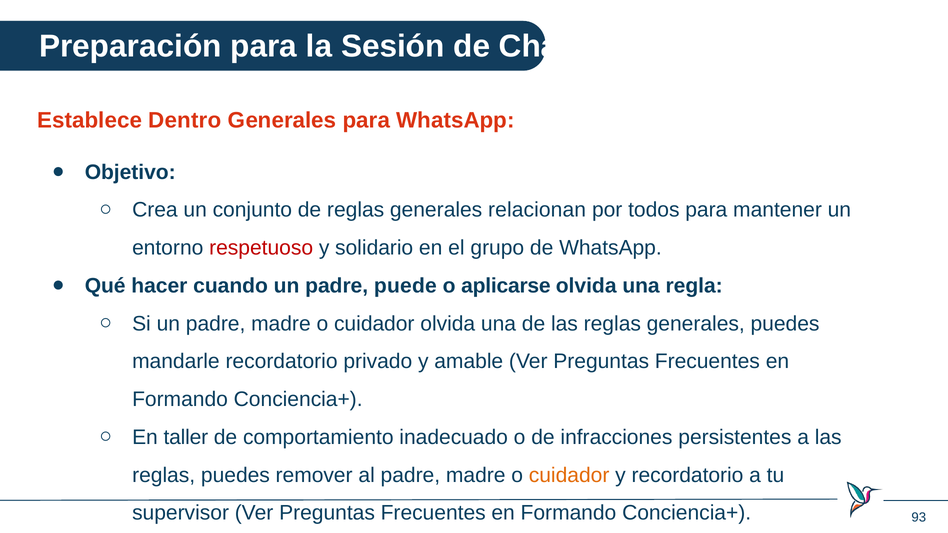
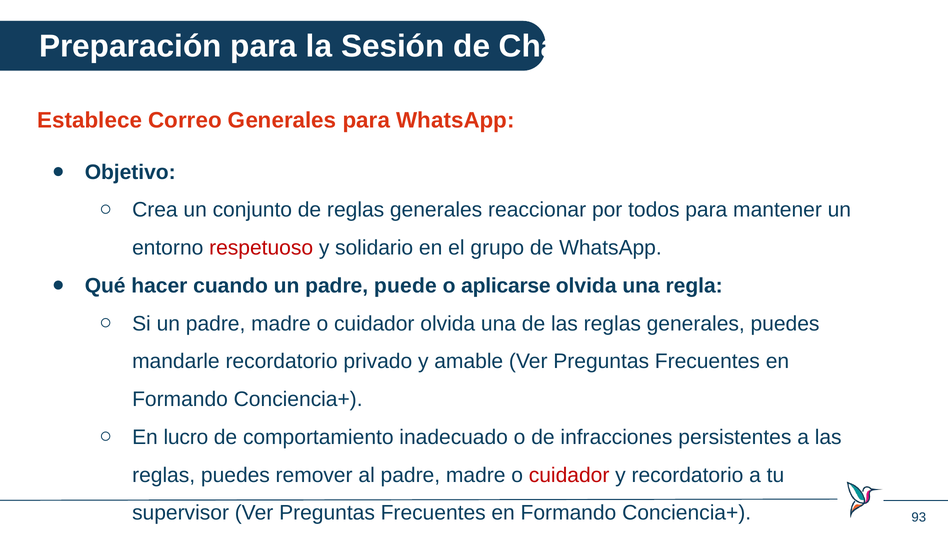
Dentro: Dentro -> Correo (185, 121)
relacionan: relacionan -> reaccionar (537, 210)
taller: taller -> lucro (186, 437)
cuidador colour: orange -> red (569, 475)
